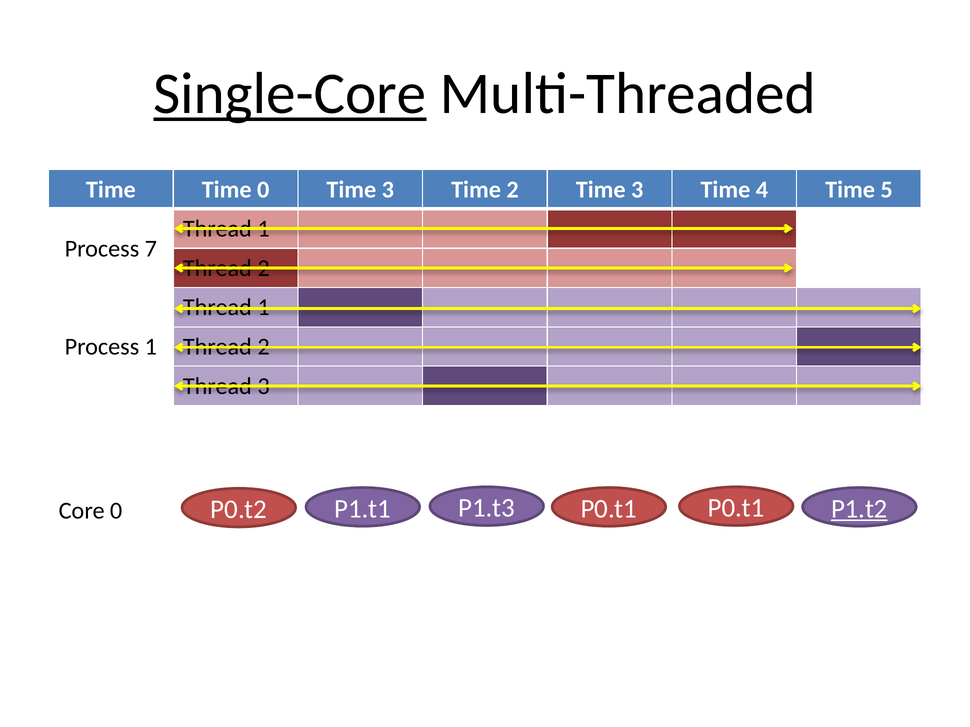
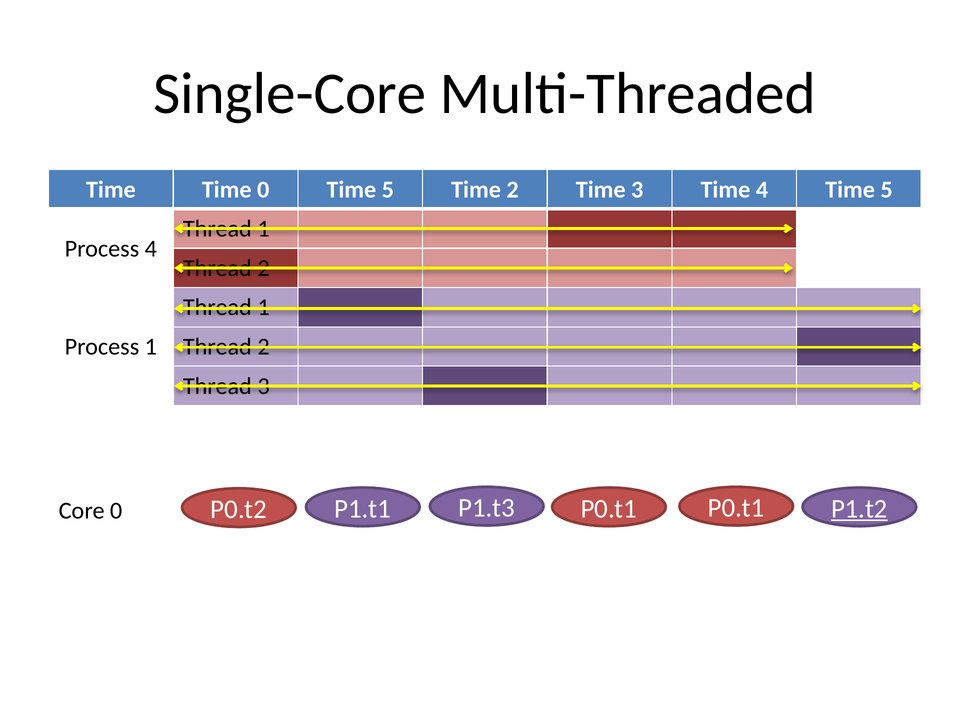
Single-Core underline: present -> none (290, 94)
0 Time 3: 3 -> 5 (388, 190)
Process 7: 7 -> 4 (151, 249)
